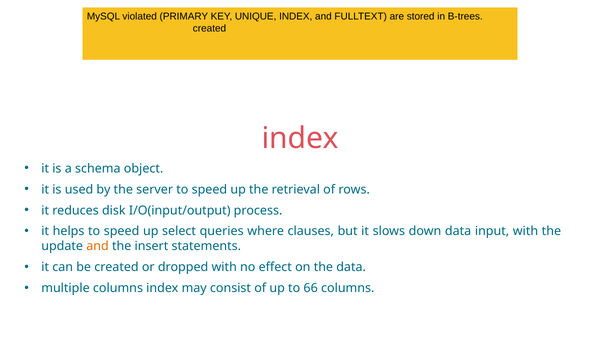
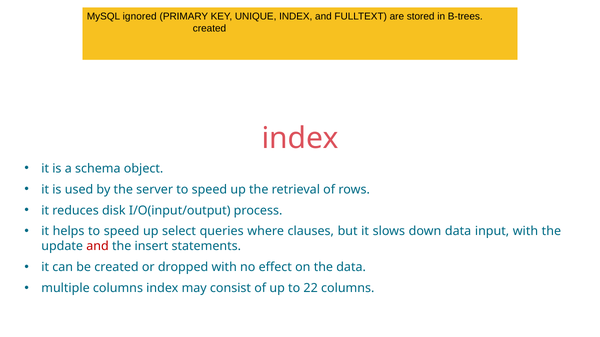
violated: violated -> ignored (140, 16)
and colour: orange -> red (98, 247)
66: 66 -> 22 (311, 289)
